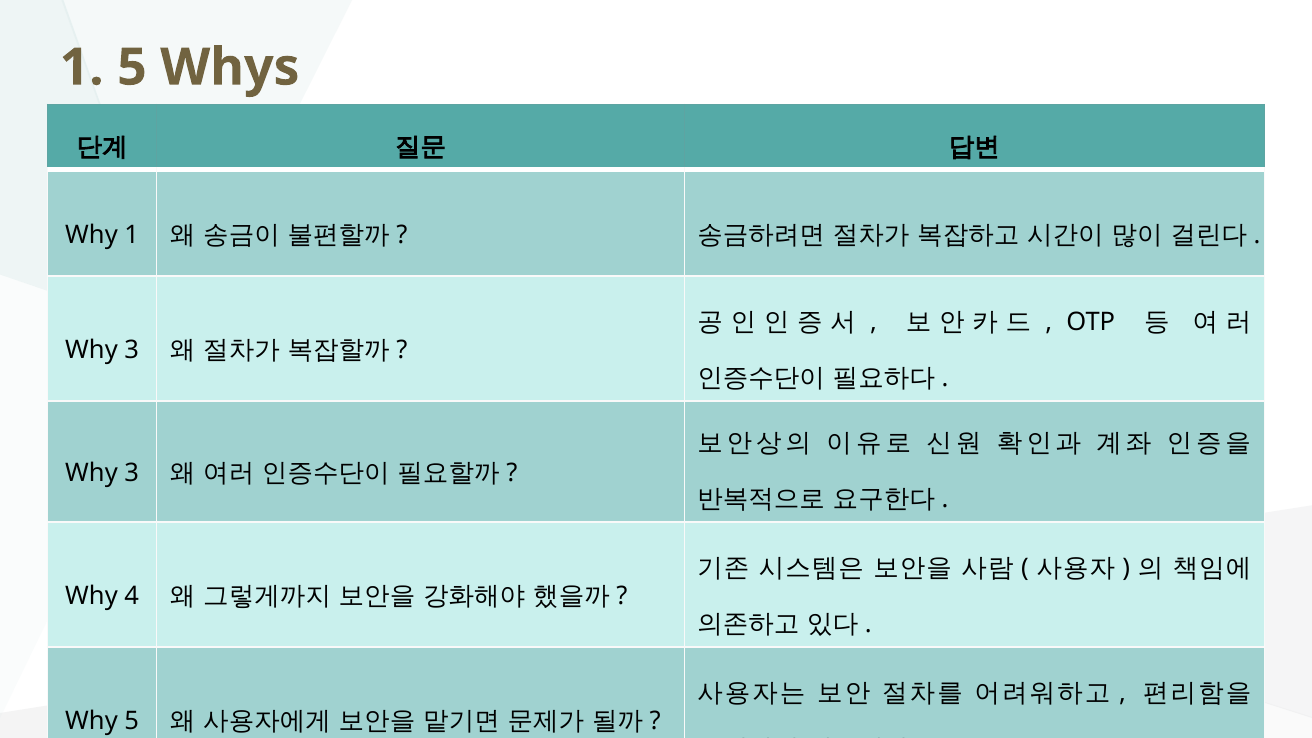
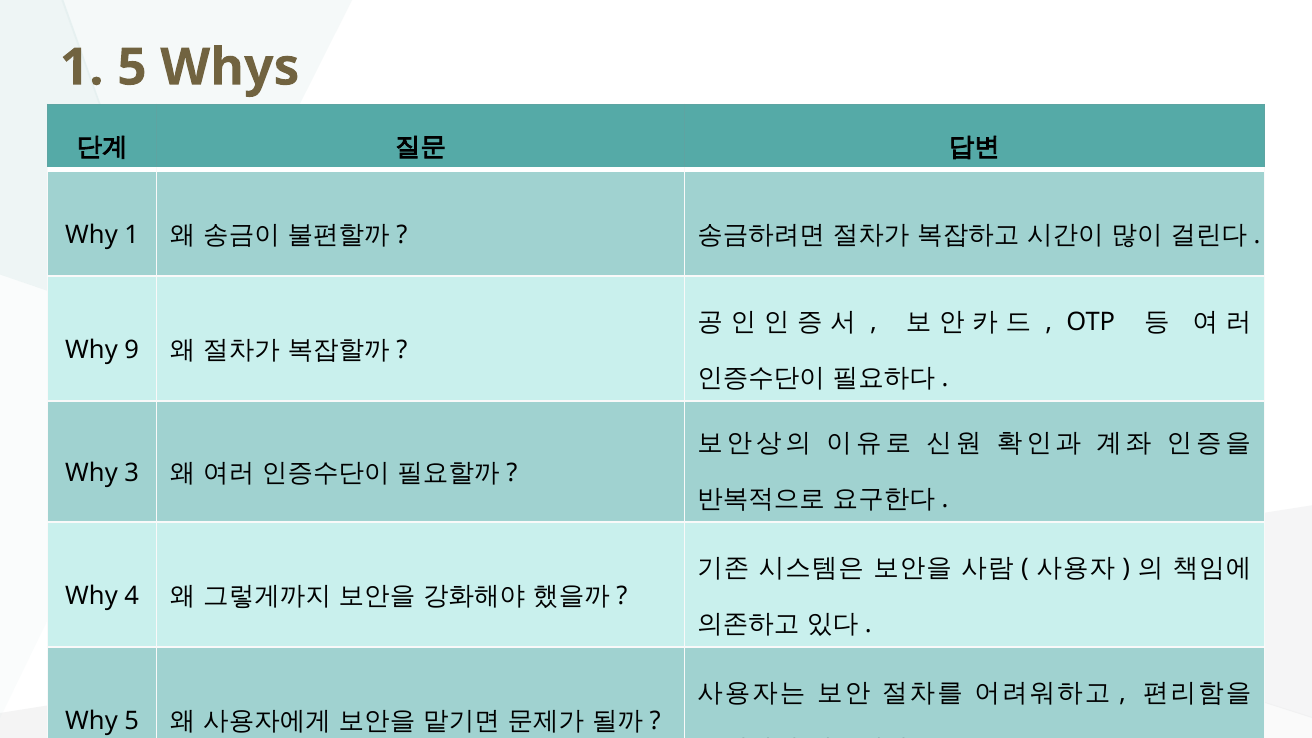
3: 3 -> 9 (132, 350)
